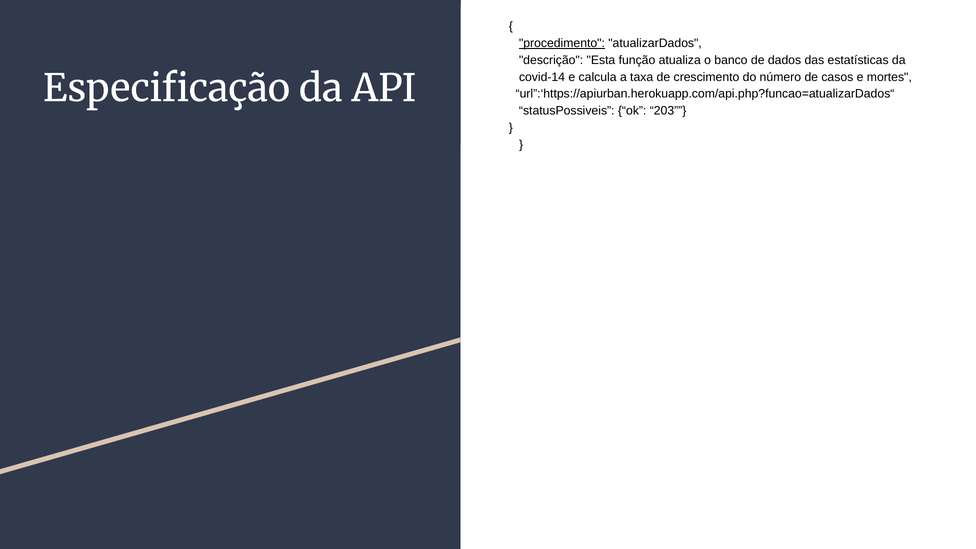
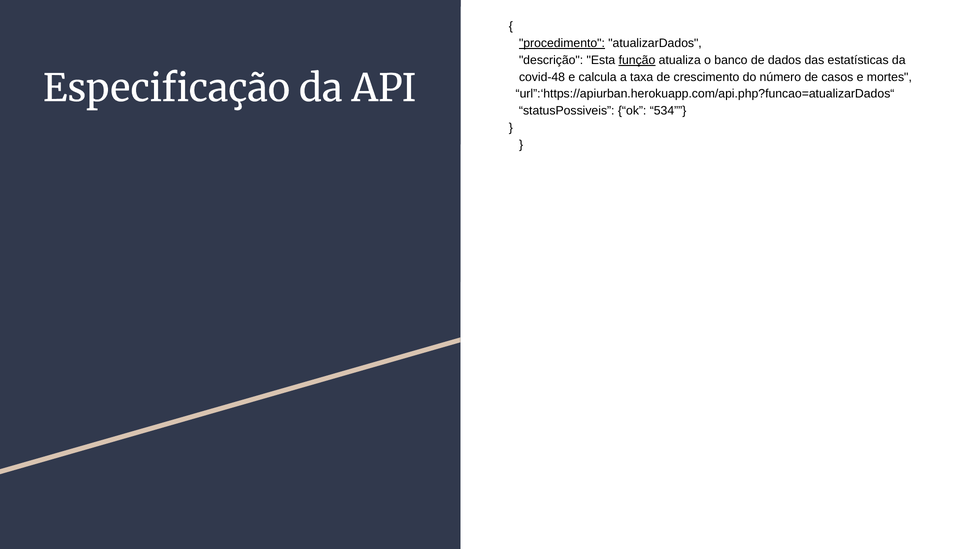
função underline: none -> present (637, 60)
covid-14: covid-14 -> covid-48 (542, 77)
203: 203 -> 534 (668, 111)
